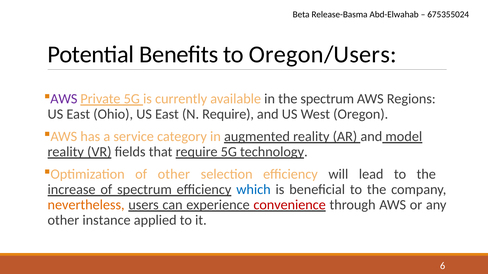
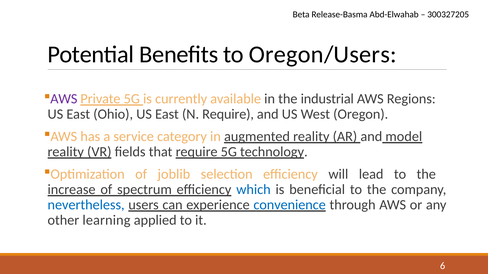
675355024: 675355024 -> 300327205 (448, 14)
the spectrum: spectrum -> industrial (327, 99)
of other: other -> joblib (174, 175)
nevertheless colour: orange -> blue (86, 205)
convenience colour: red -> blue (290, 205)
instance: instance -> learning (106, 221)
